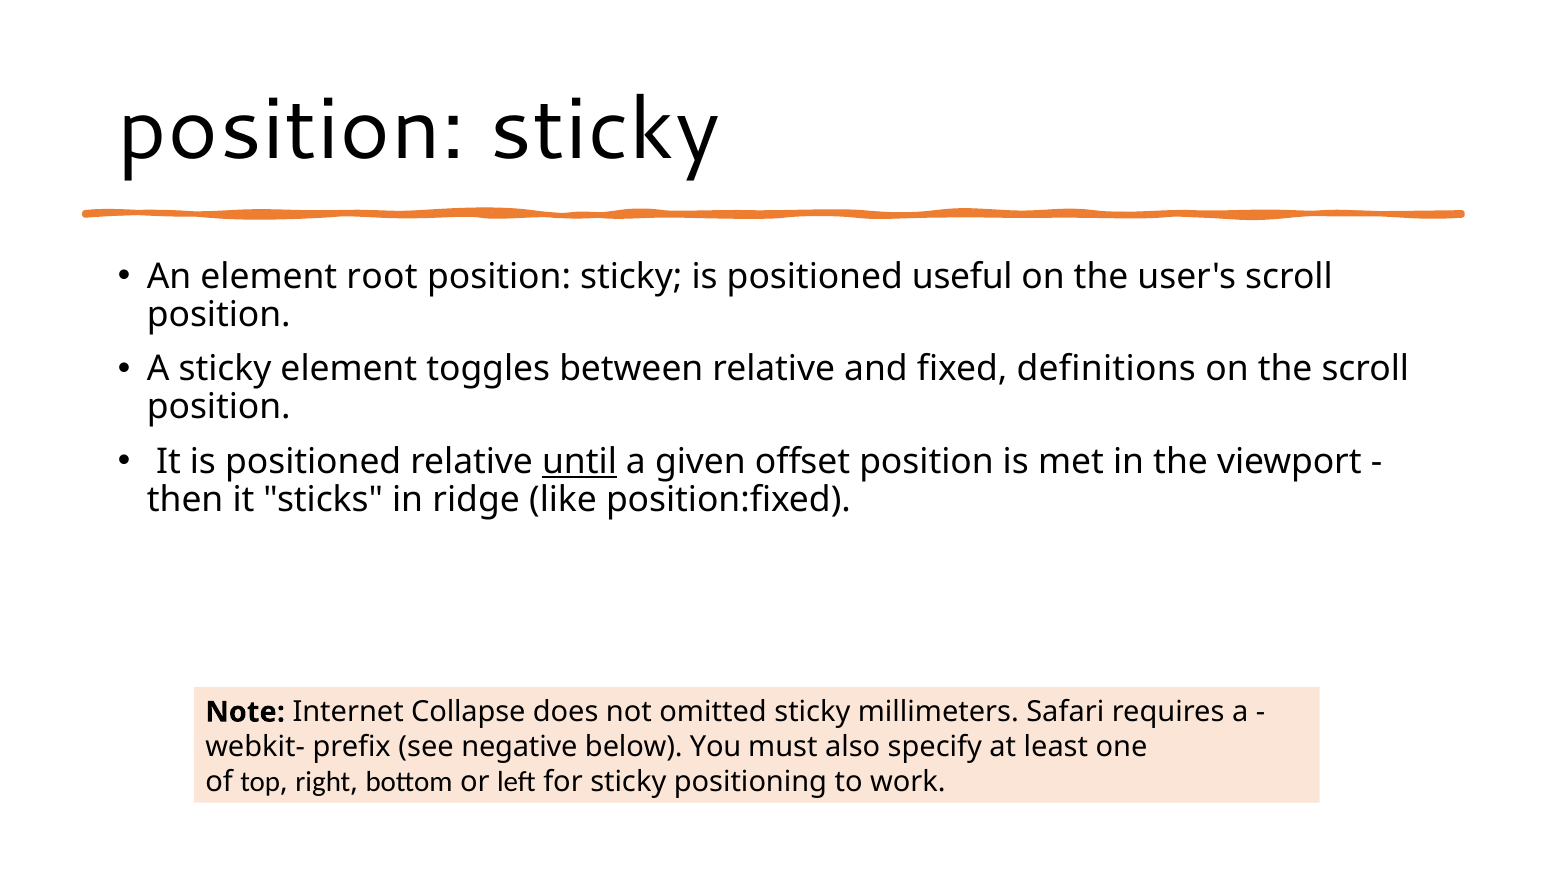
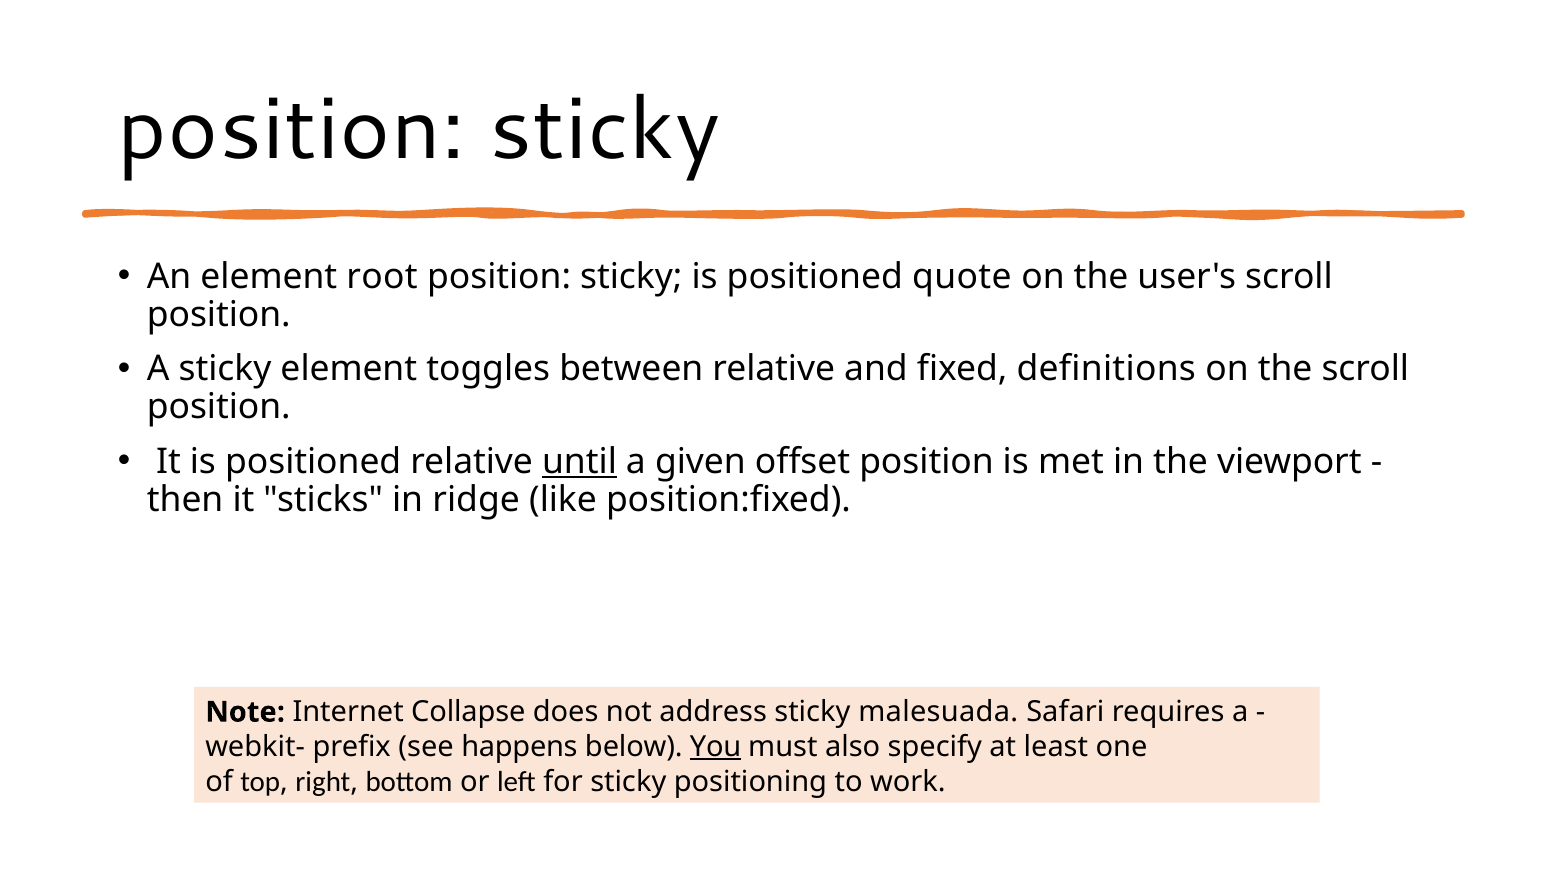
useful: useful -> quote (962, 276)
omitted: omitted -> address (713, 712)
millimeters: millimeters -> malesuada (938, 712)
negative: negative -> happens (519, 747)
You underline: none -> present (716, 747)
